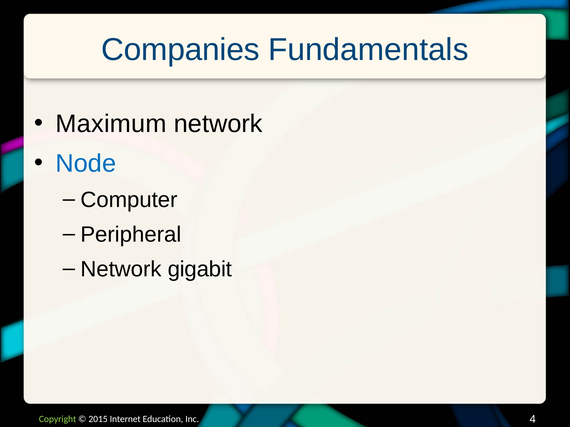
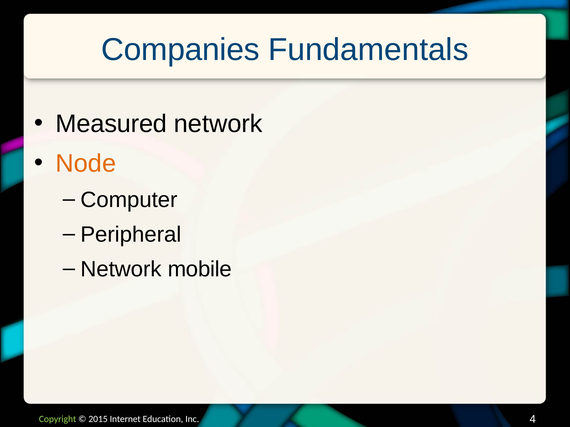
Maximum: Maximum -> Measured (111, 124)
Node colour: blue -> orange (86, 164)
gigabit: gigabit -> mobile (200, 269)
